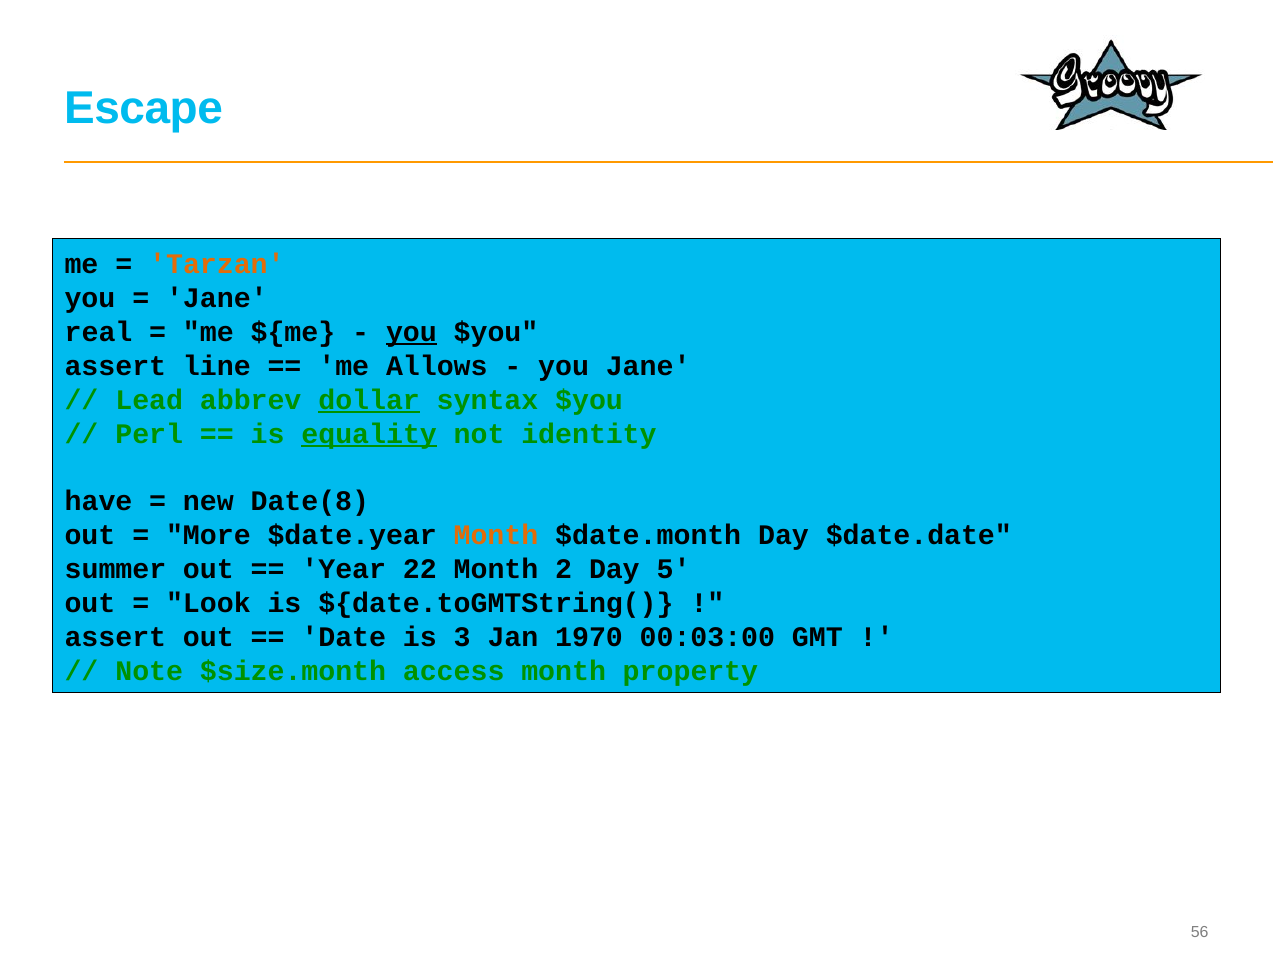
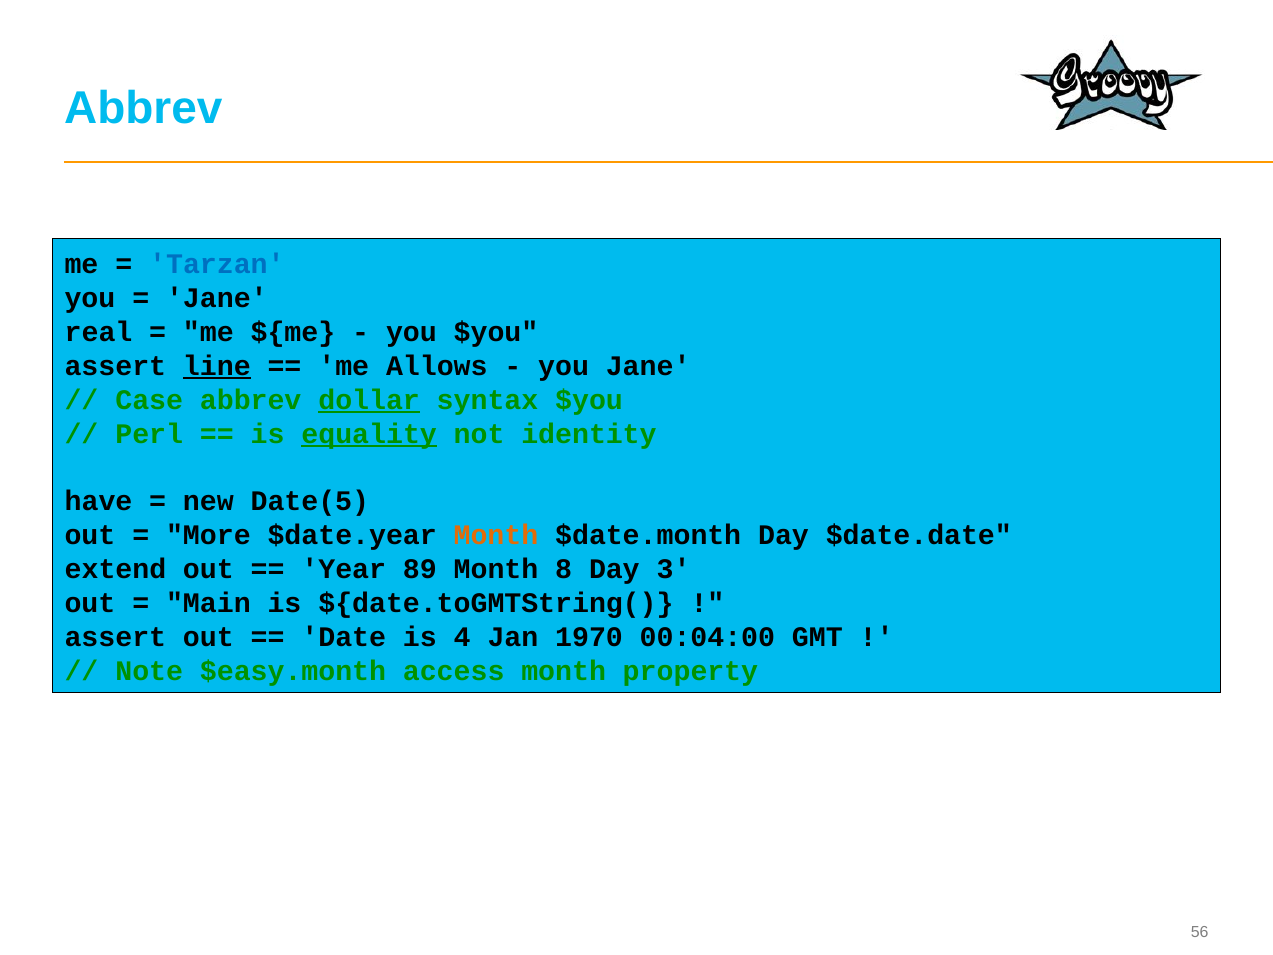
Escape: Escape -> Abbrev (143, 109)
Tarzan colour: orange -> blue (217, 264)
you underline: present -> none (411, 332)
line underline: none -> present (217, 366)
Lead: Lead -> Case (149, 400)
Date(8: Date(8 -> Date(5 (310, 501)
summer: summer -> extend (115, 569)
22: 22 -> 89 (420, 569)
2: 2 -> 8 (564, 569)
5: 5 -> 3 (674, 569)
Look: Look -> Main (208, 603)
3: 3 -> 4 (462, 637)
00:03:00: 00:03:00 -> 00:04:00 (707, 637)
$size.month: $size.month -> $easy.month (293, 671)
